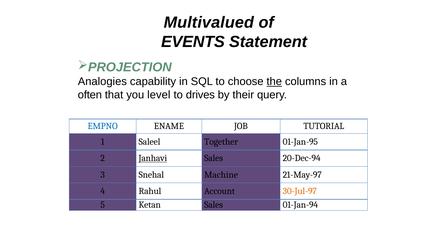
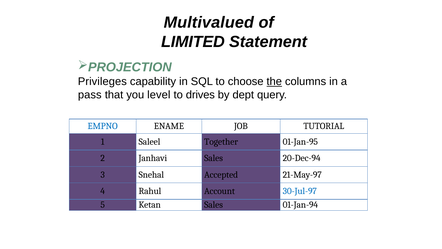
EVENTS: EVENTS -> LIMITED (193, 42)
Analogies: Analogies -> Privileges (102, 81)
often: often -> pass (90, 95)
their: their -> dept (243, 95)
Janhavi underline: present -> none (153, 158)
Machine: Machine -> Accepted (221, 174)
30-Jul-97 colour: orange -> blue (300, 191)
